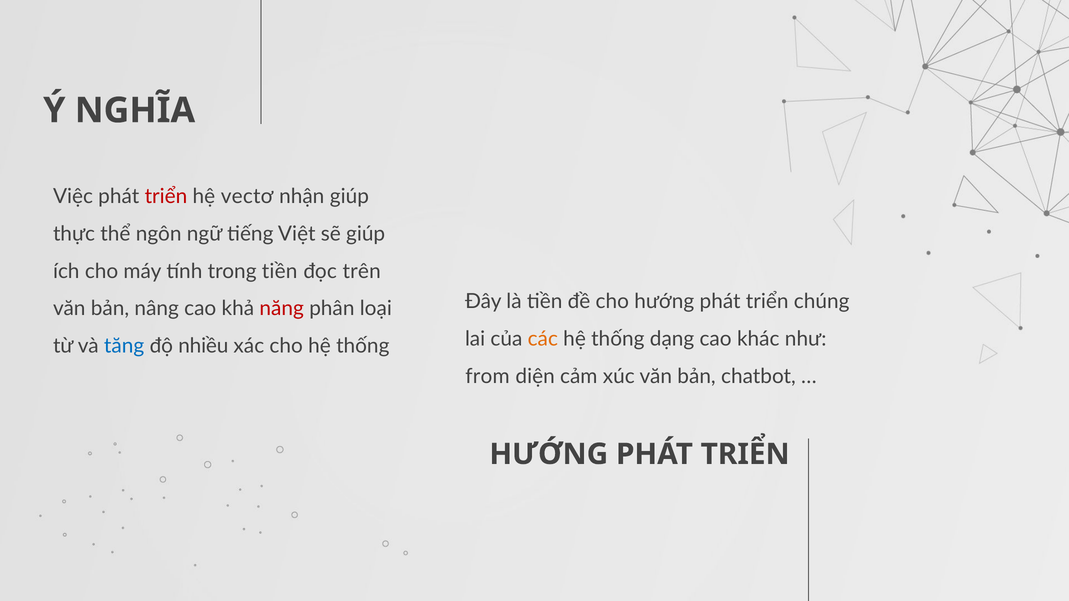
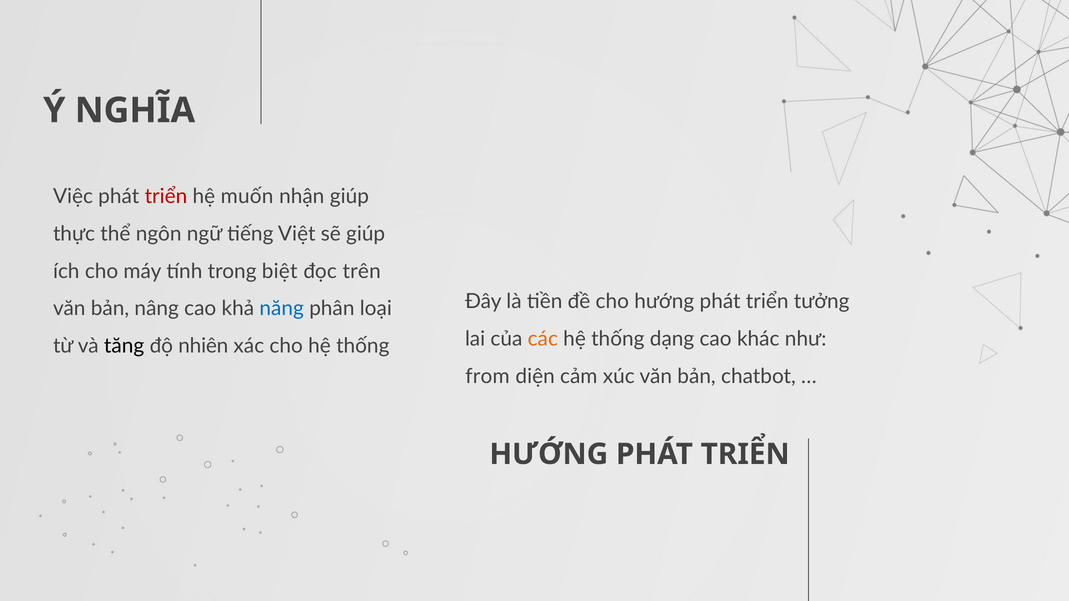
vectơ: vectơ -> muốn (247, 197)
trong tiền: tiền -> biệt (280, 271)
chúng: chúng -> tưởng (822, 302)
năng colour: red -> blue (282, 309)
tăng colour: blue -> black (124, 346)
nhiều: nhiều -> nhiên (203, 346)
